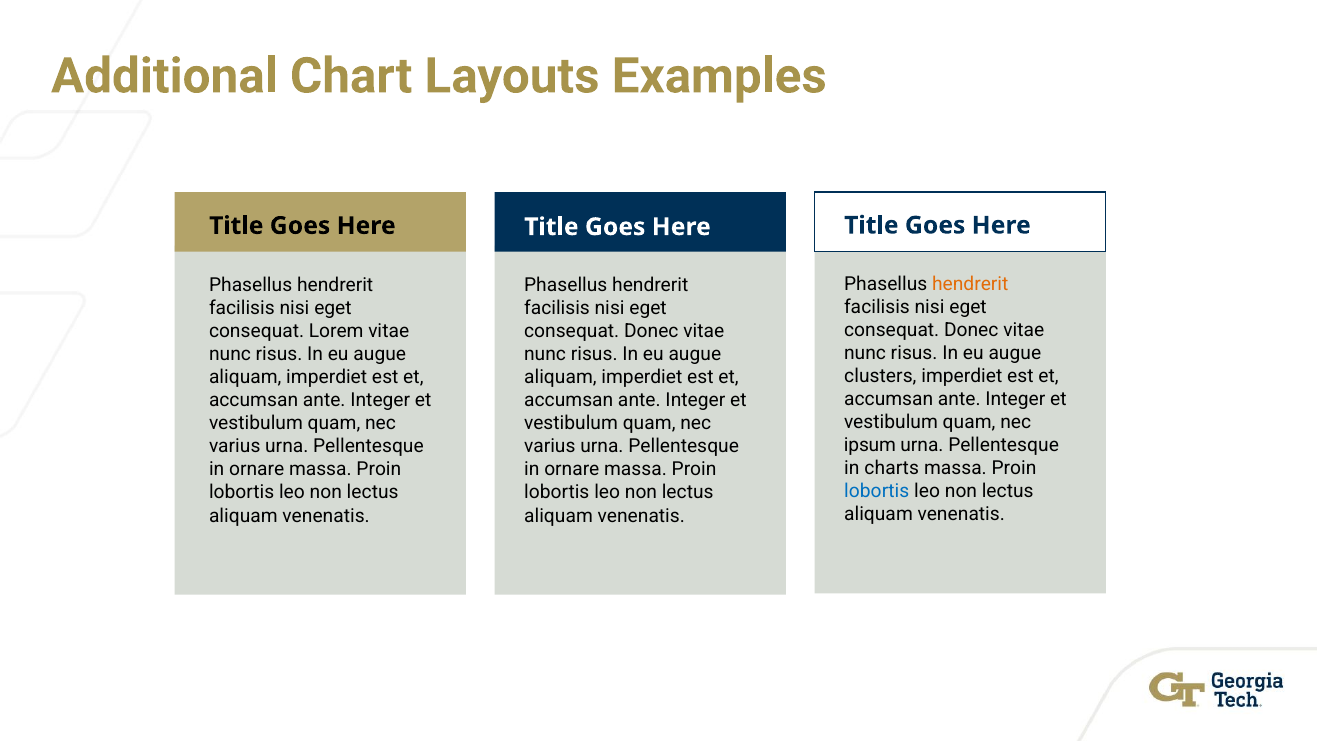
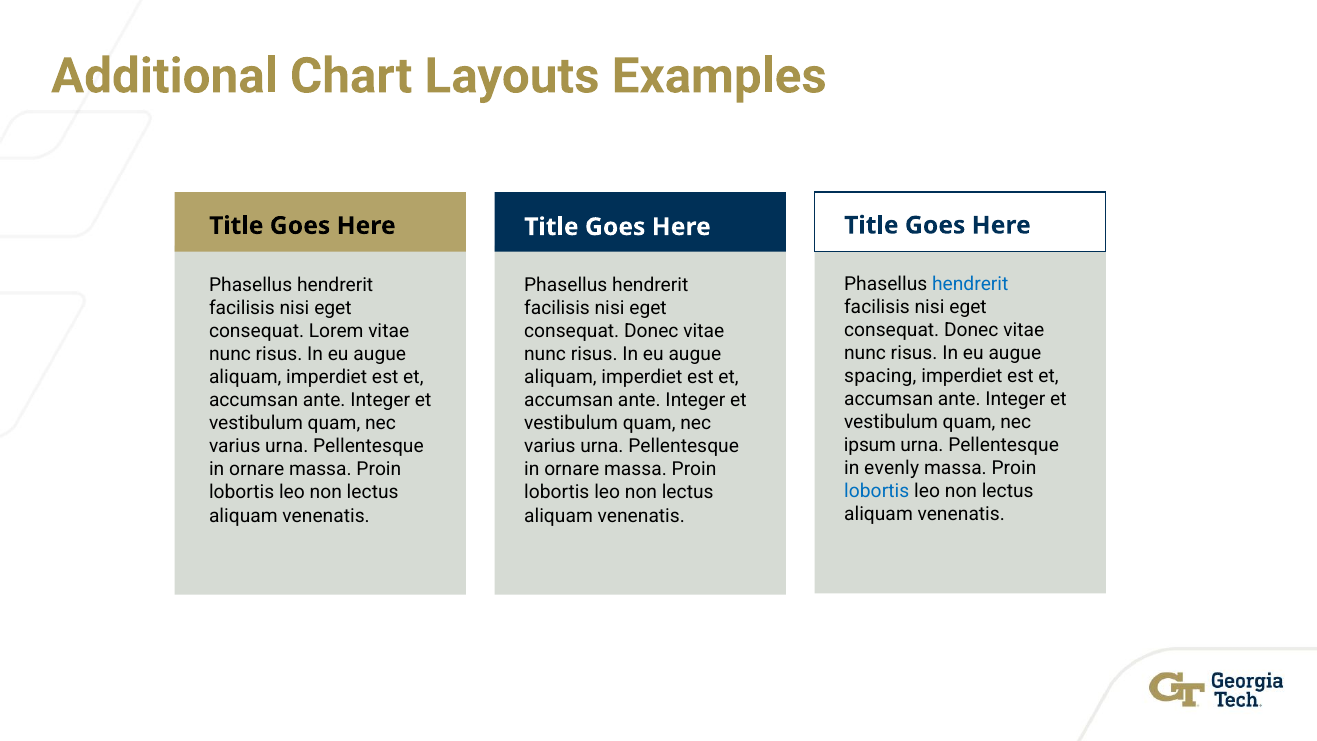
hendrerit colour: orange -> blue (970, 284)
clusters: clusters -> spacing (880, 376)
charts: charts -> evenly (892, 468)
